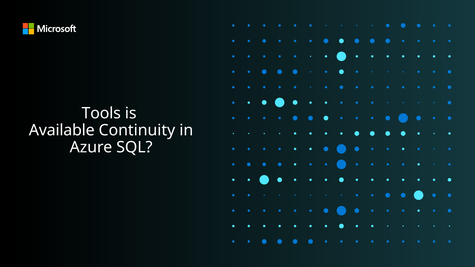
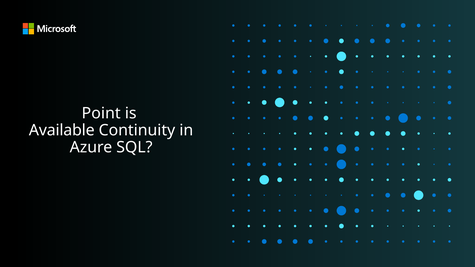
Tools: Tools -> Point (101, 113)
